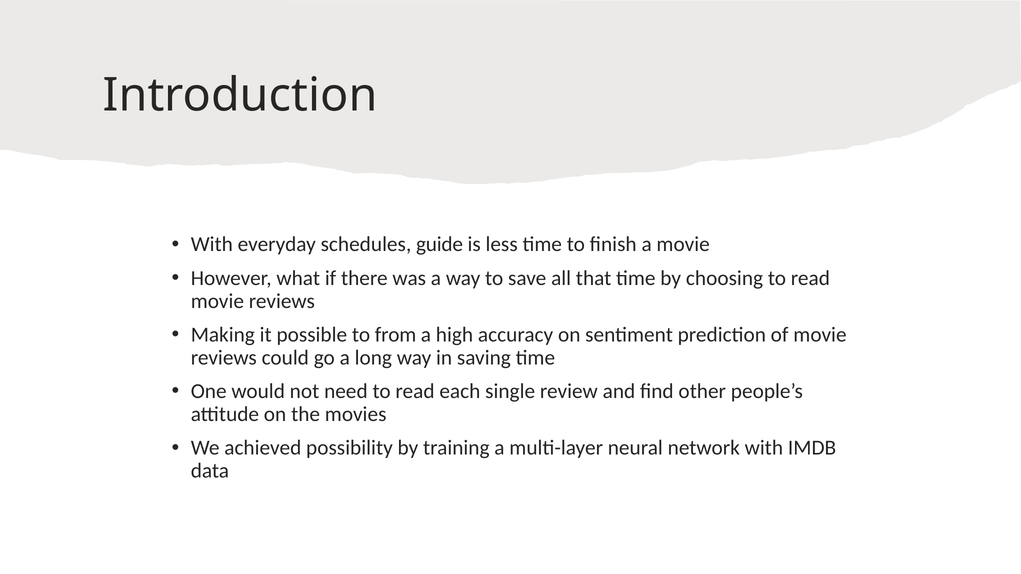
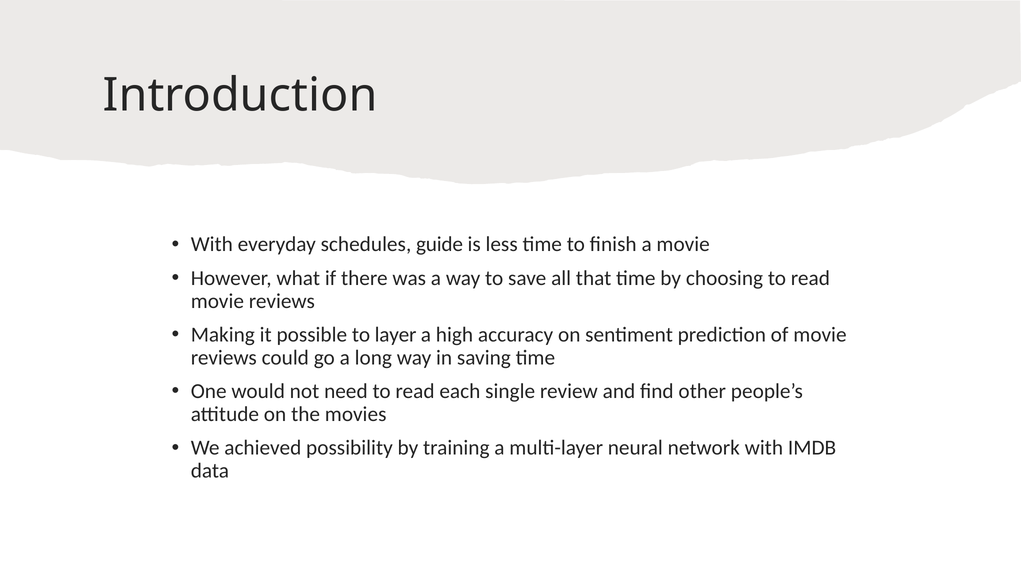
from: from -> layer (396, 335)
